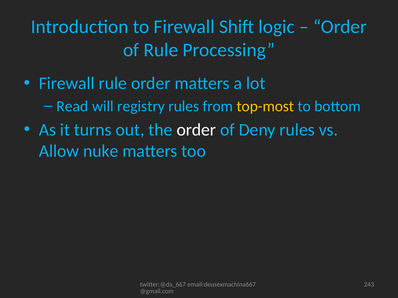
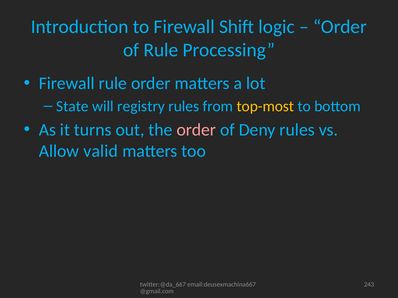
Read: Read -> State (72, 106)
order colour: white -> pink (196, 130)
nuke: nuke -> valid (101, 151)
